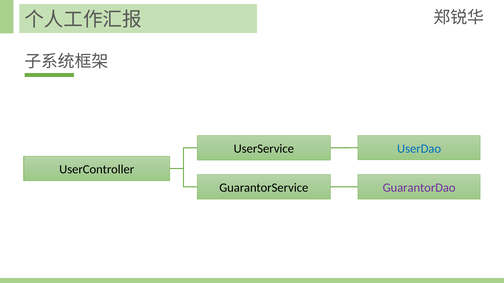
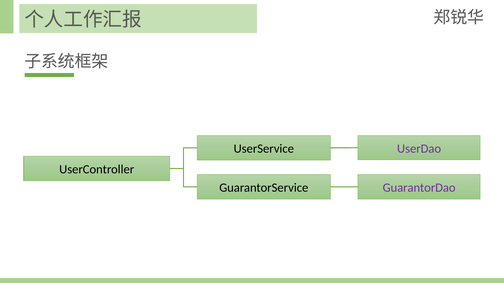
UserDao colour: blue -> purple (419, 149)
